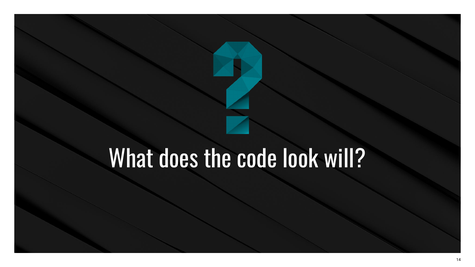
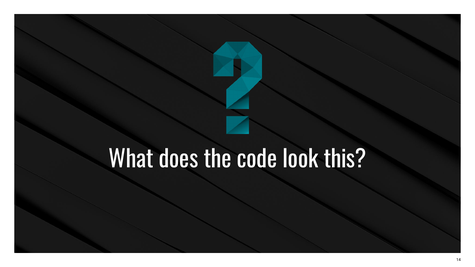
will: will -> this (345, 160)
